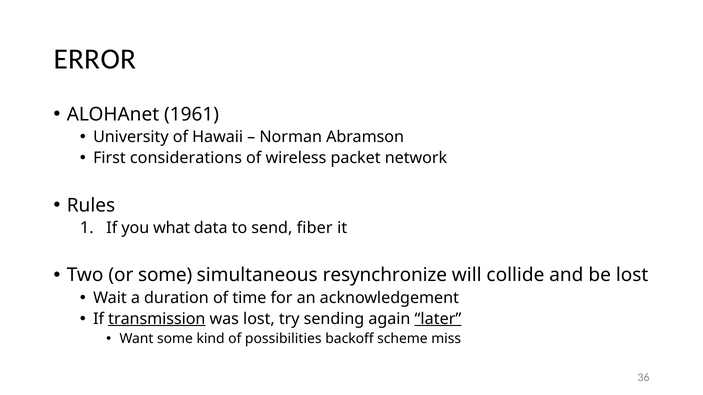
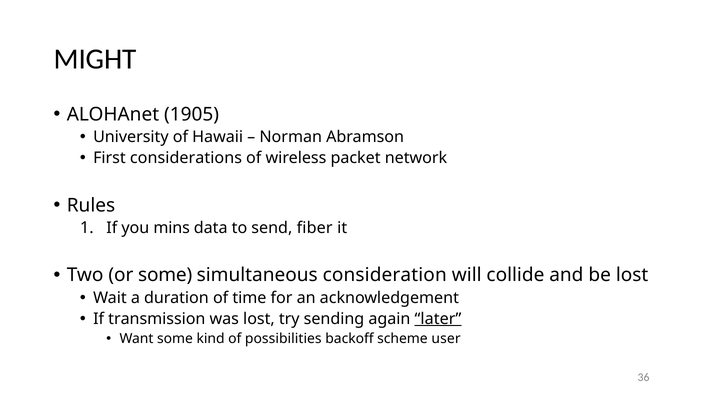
ERROR: ERROR -> MIGHT (95, 59)
1961: 1961 -> 1905 (192, 115)
what: what -> mins (172, 228)
resynchronize: resynchronize -> consideration (385, 275)
transmission underline: present -> none (157, 319)
miss: miss -> user (446, 339)
